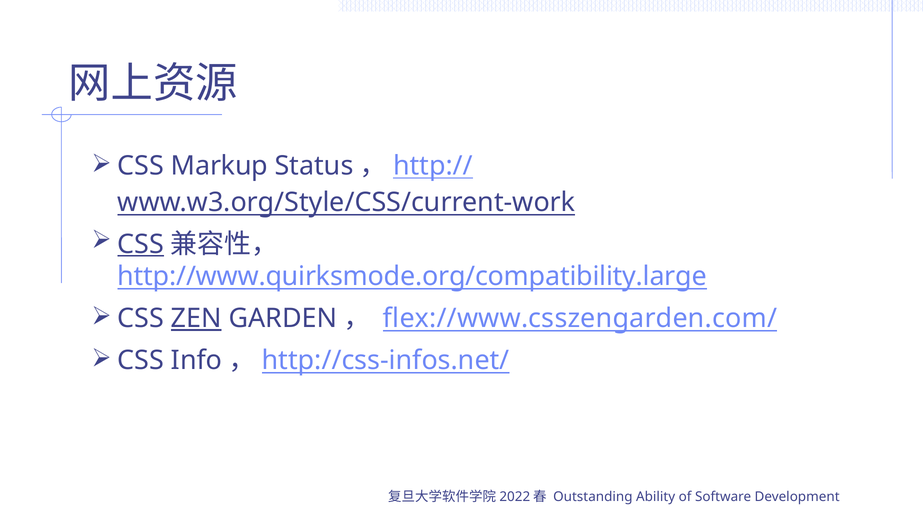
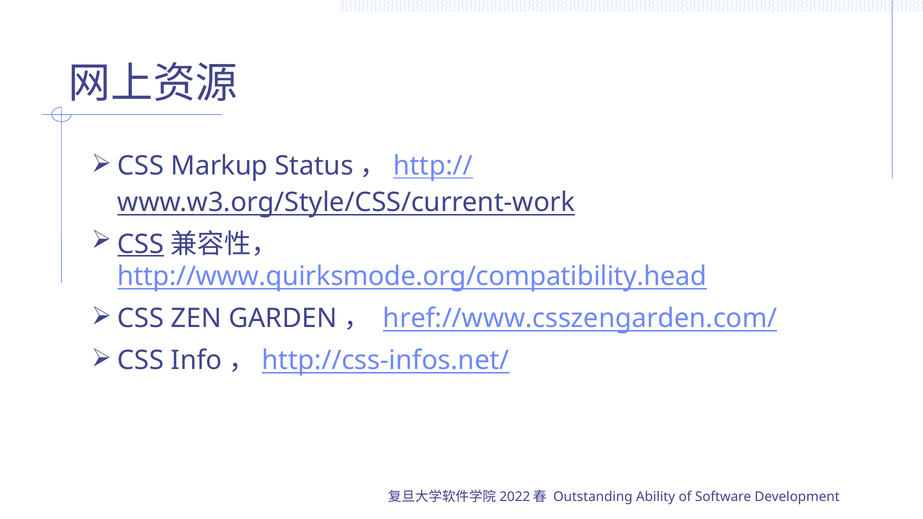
http://www.quirksmode.org/compatibility.large: http://www.quirksmode.org/compatibility.large -> http://www.quirksmode.org/compatibility.head (412, 277)
ZEN underline: present -> none (196, 319)
flex://www.csszengarden.com/: flex://www.csszengarden.com/ -> href://www.csszengarden.com/ (580, 319)
